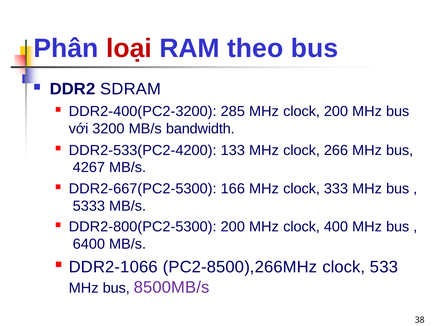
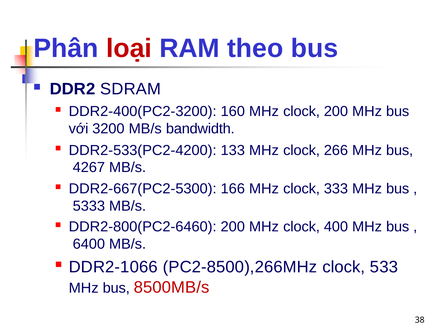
285: 285 -> 160 (233, 112)
DDR2-800(PC2-5300: DDR2-800(PC2-5300 -> DDR2-800(PC2-6460 (143, 227)
8500MB/s colour: purple -> red (172, 287)
